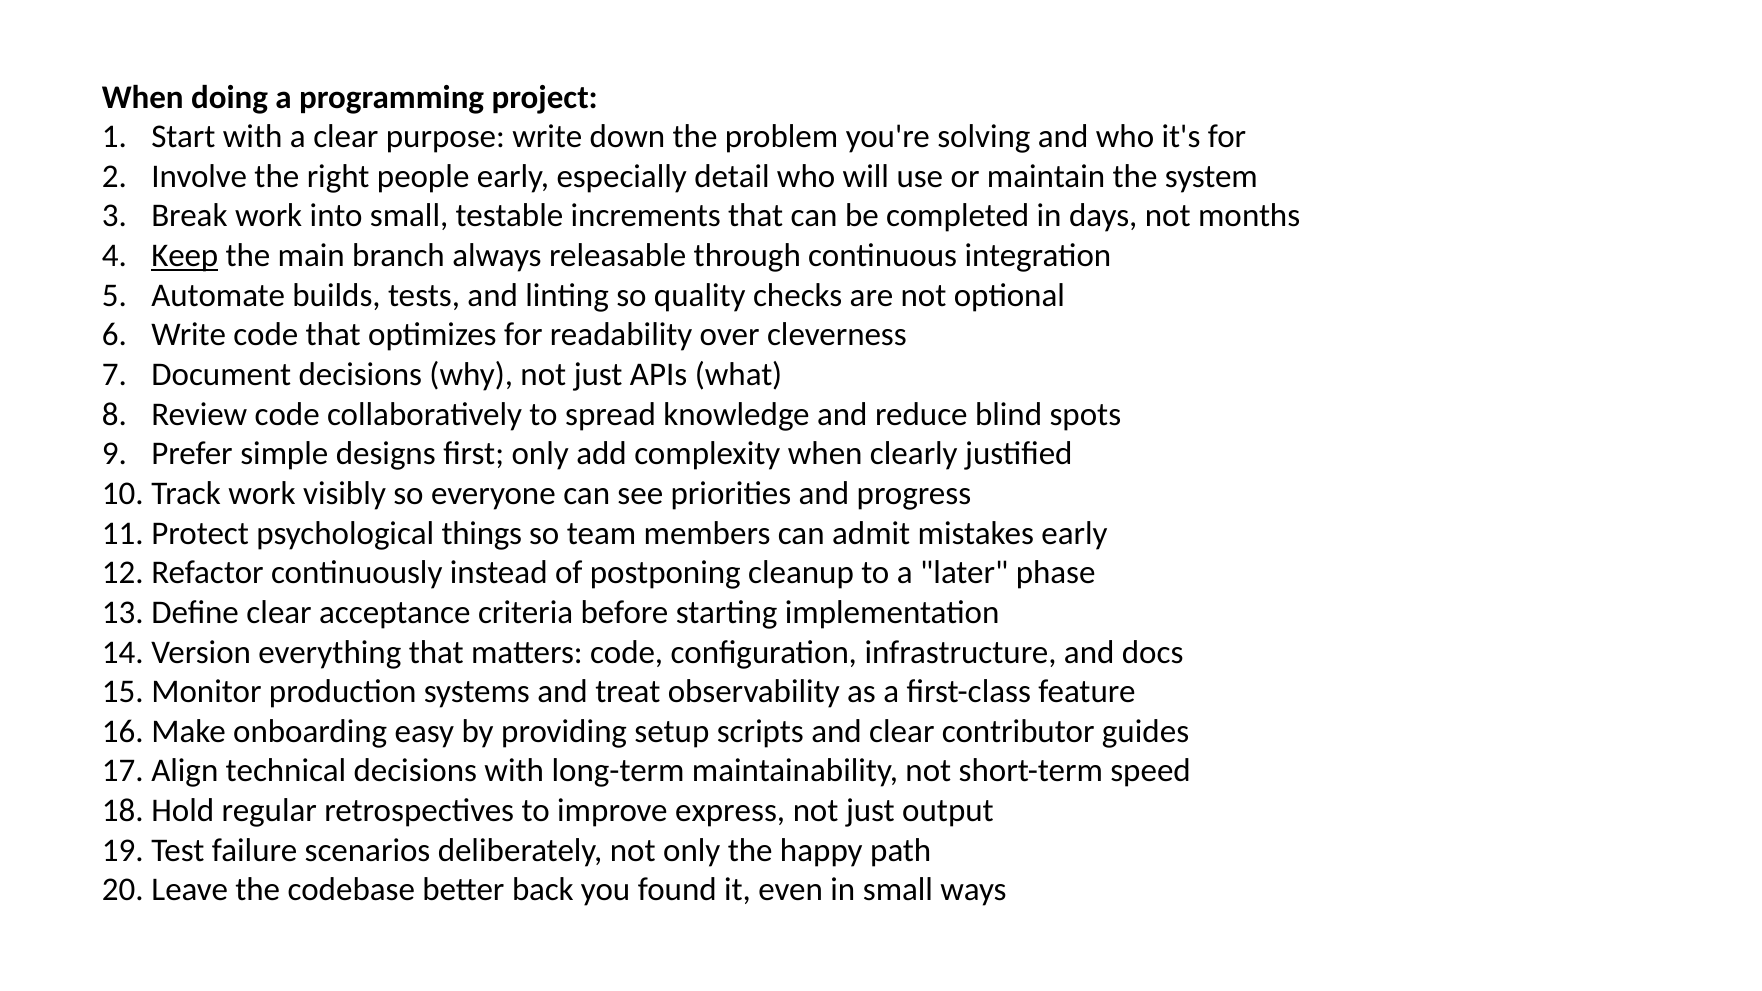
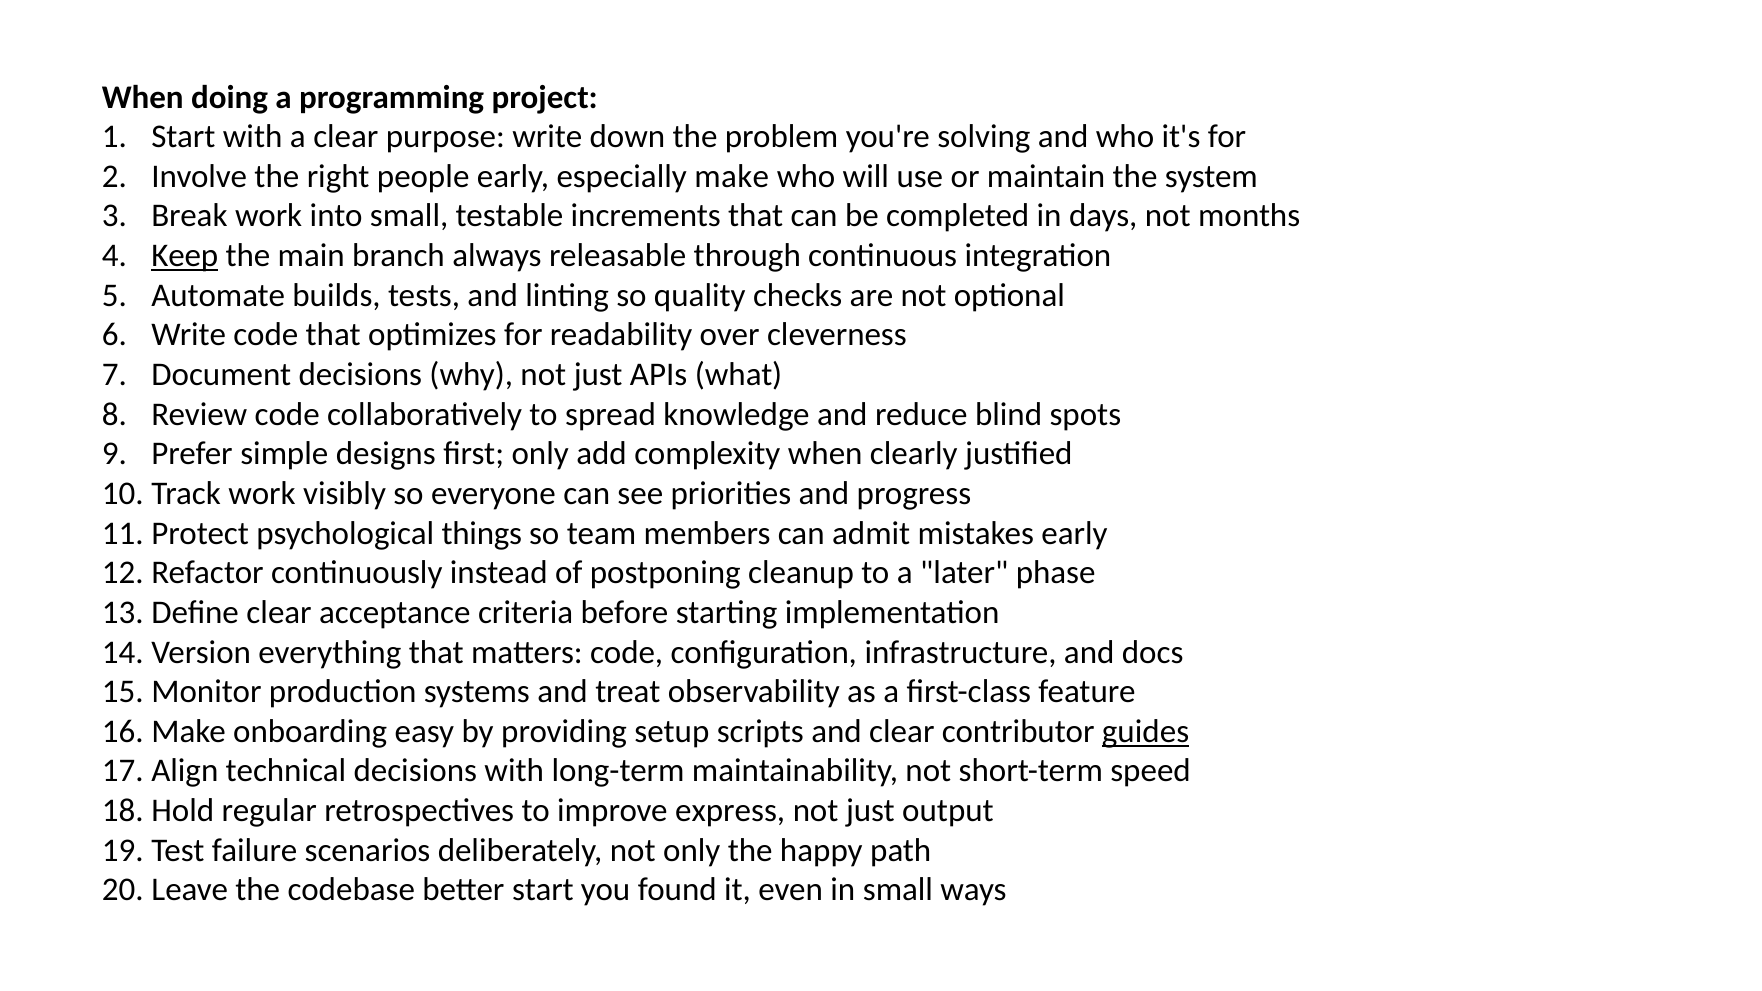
detail: detail -> make (732, 176)
guides underline: none -> present (1146, 731)
better back: back -> start (543, 890)
